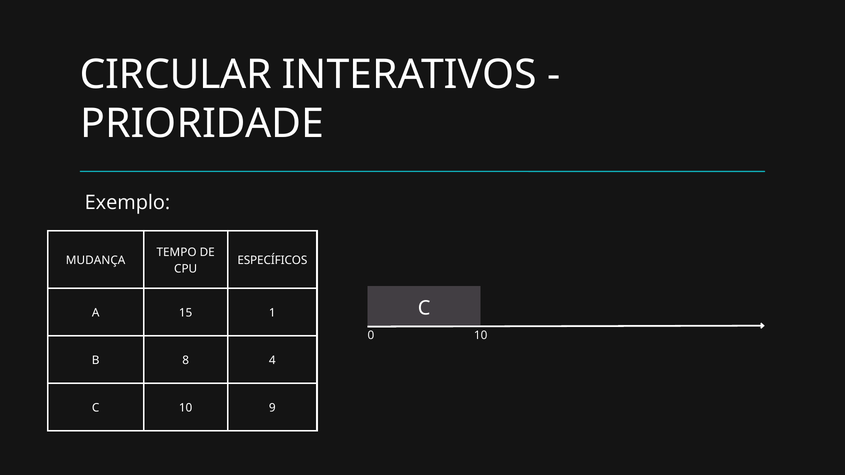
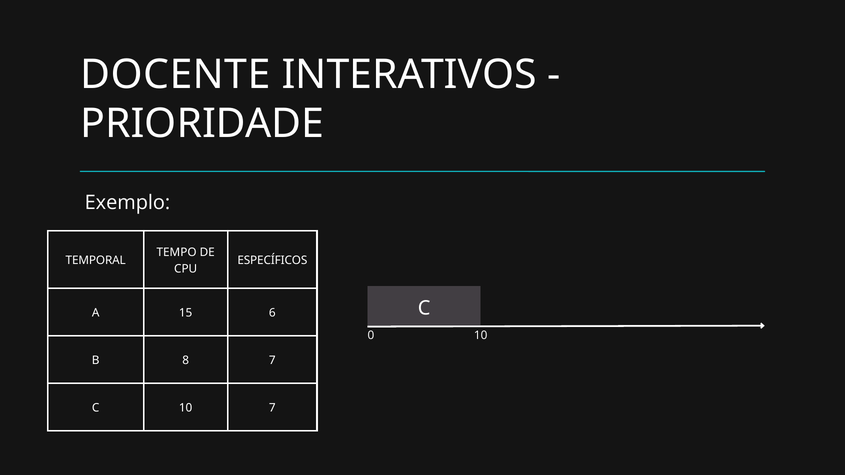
CIRCULAR: CIRCULAR -> DOCENTE (175, 75)
MUDANÇA: MUDANÇA -> TEMPORAL (96, 261)
1: 1 -> 6 (272, 313)
8 4: 4 -> 7 (272, 361)
10 9: 9 -> 7 (272, 408)
